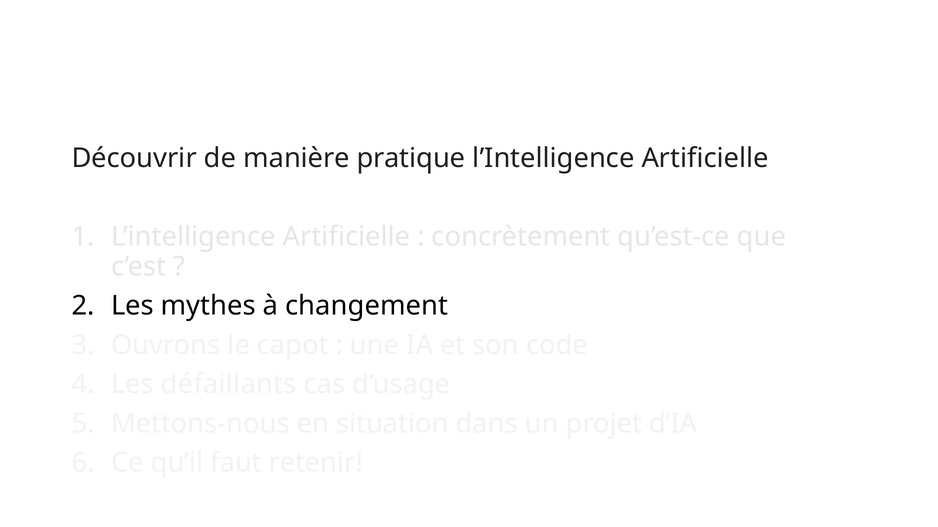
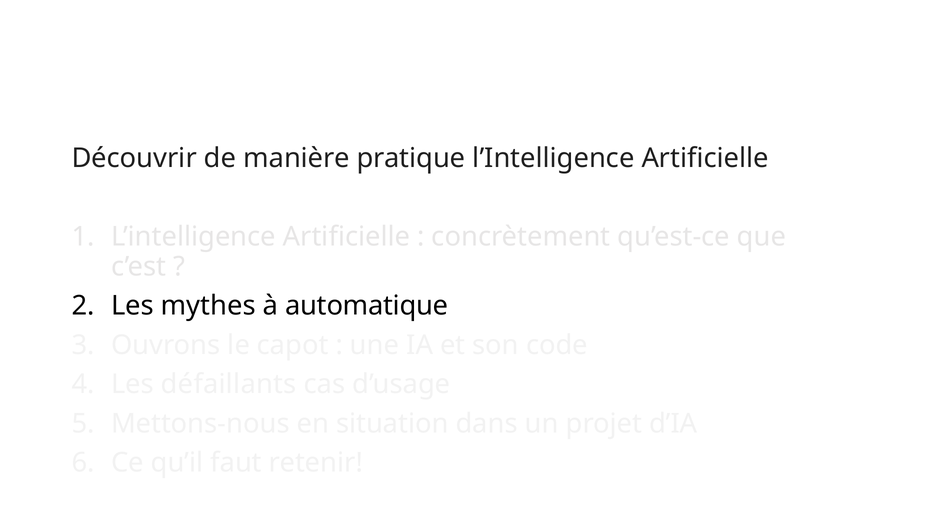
changement: changement -> automatique (367, 306)
